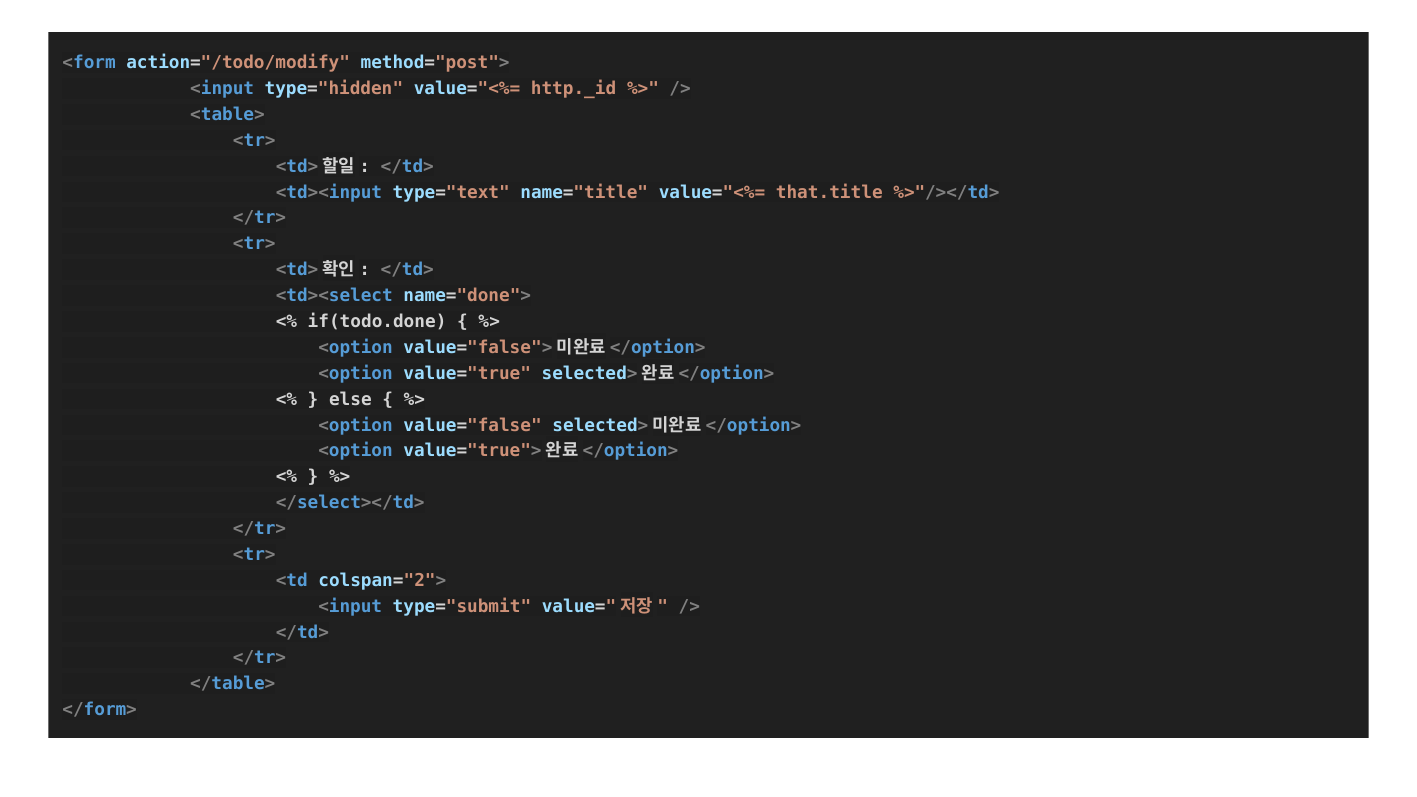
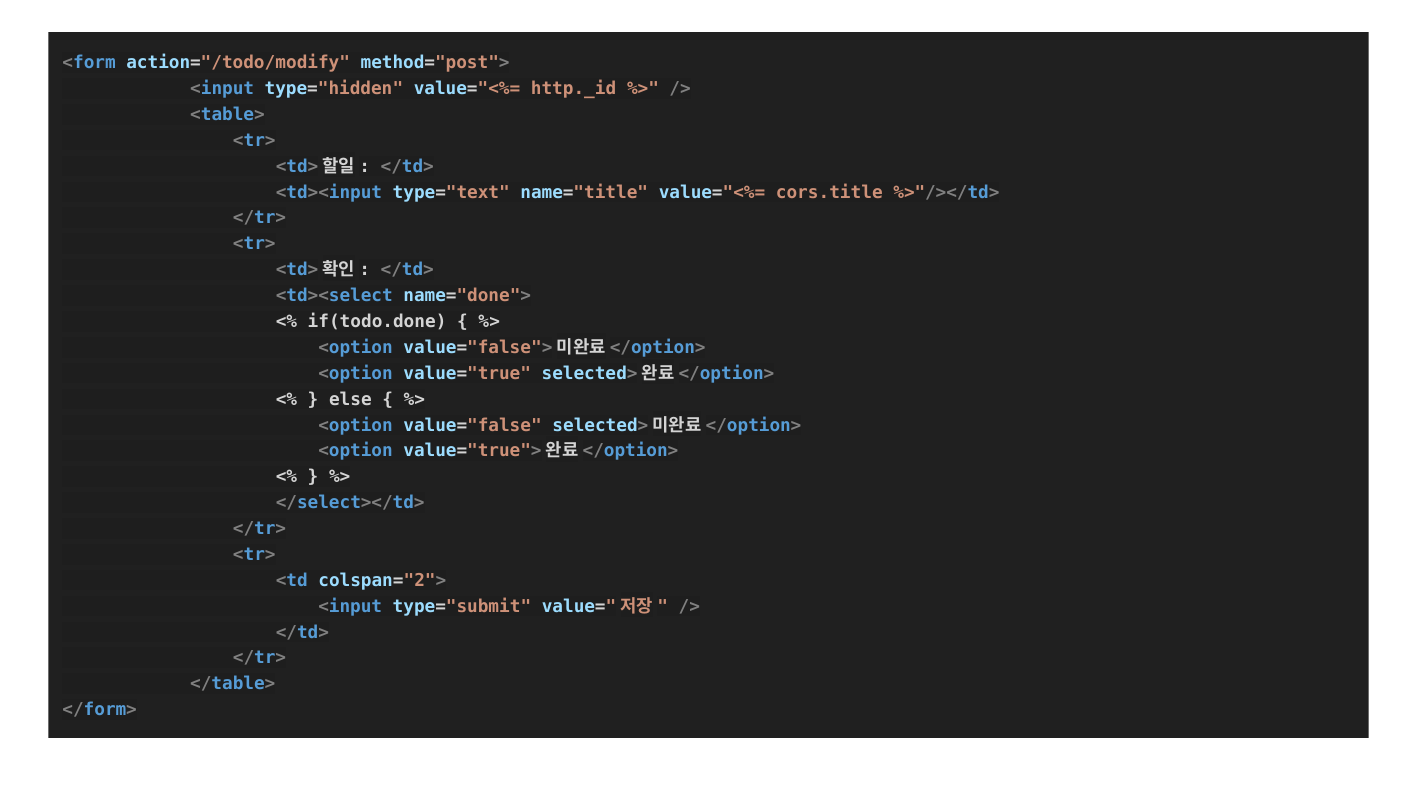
that.title: that.title -> cors.title (829, 192)
